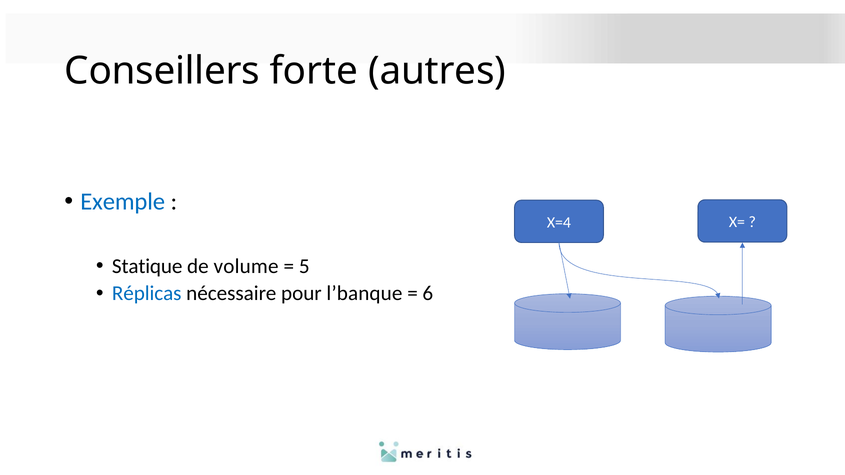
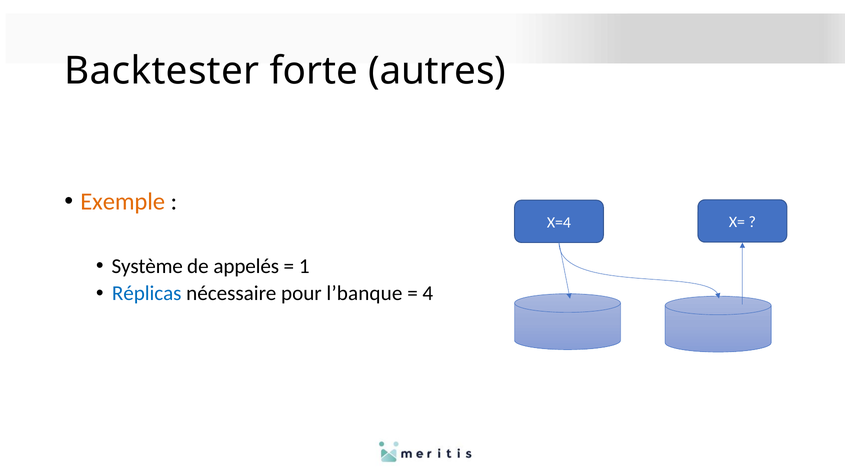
Conseillers: Conseillers -> Backtester (162, 71)
Exemple colour: blue -> orange (123, 202)
Statique: Statique -> Système (147, 266)
volume: volume -> appelés (246, 266)
5: 5 -> 1 (304, 266)
6: 6 -> 4 (428, 294)
